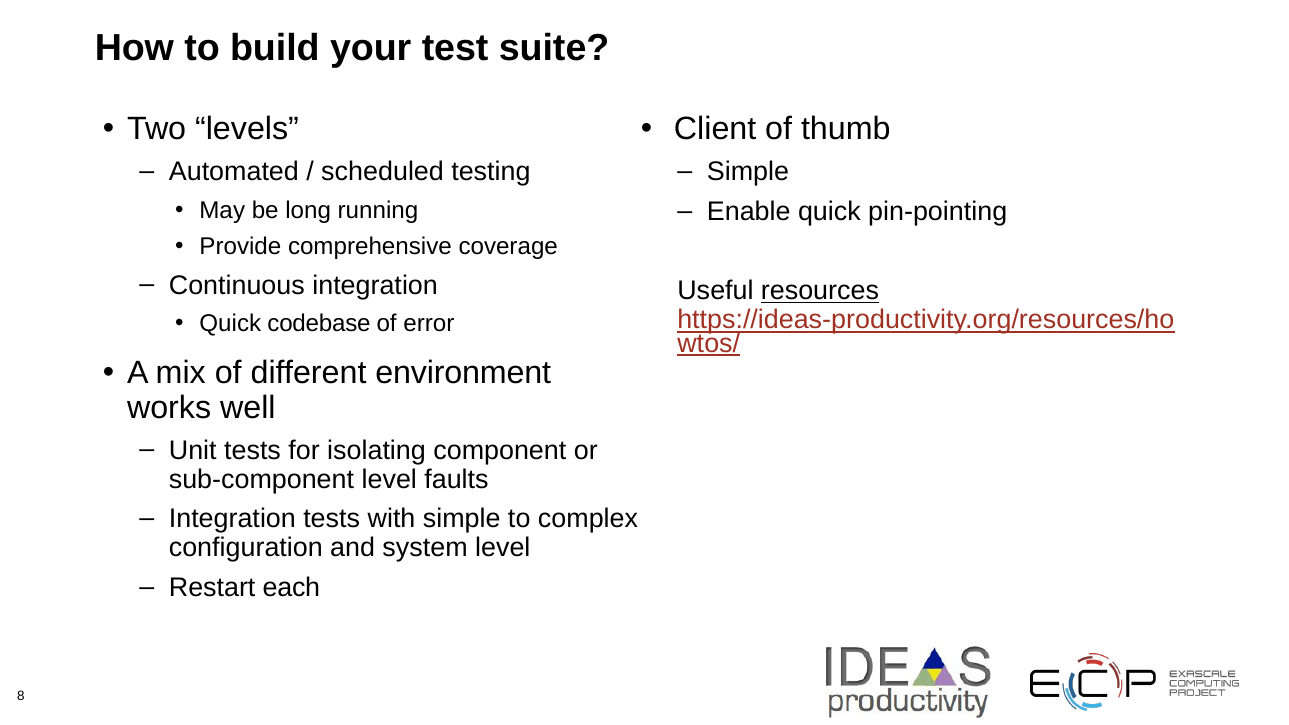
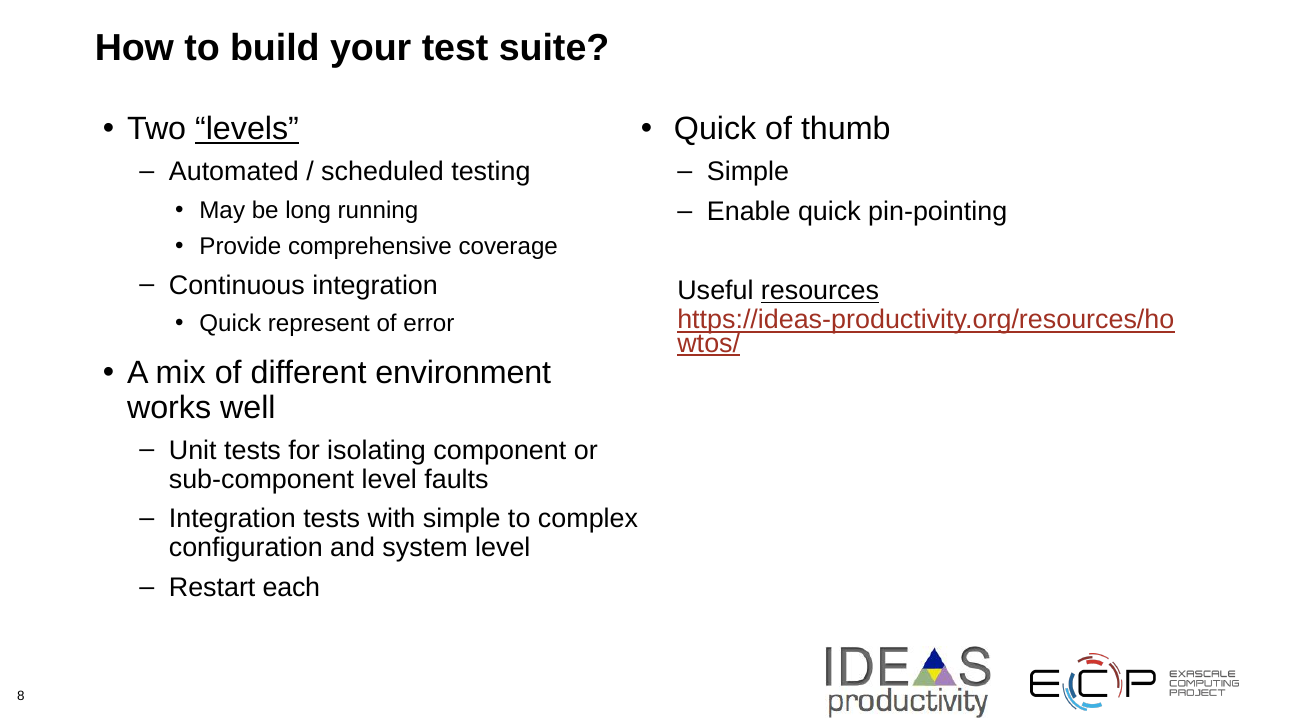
levels underline: none -> present (247, 129)
Client: Client -> Quick (715, 129)
codebase: codebase -> represent (319, 324)
